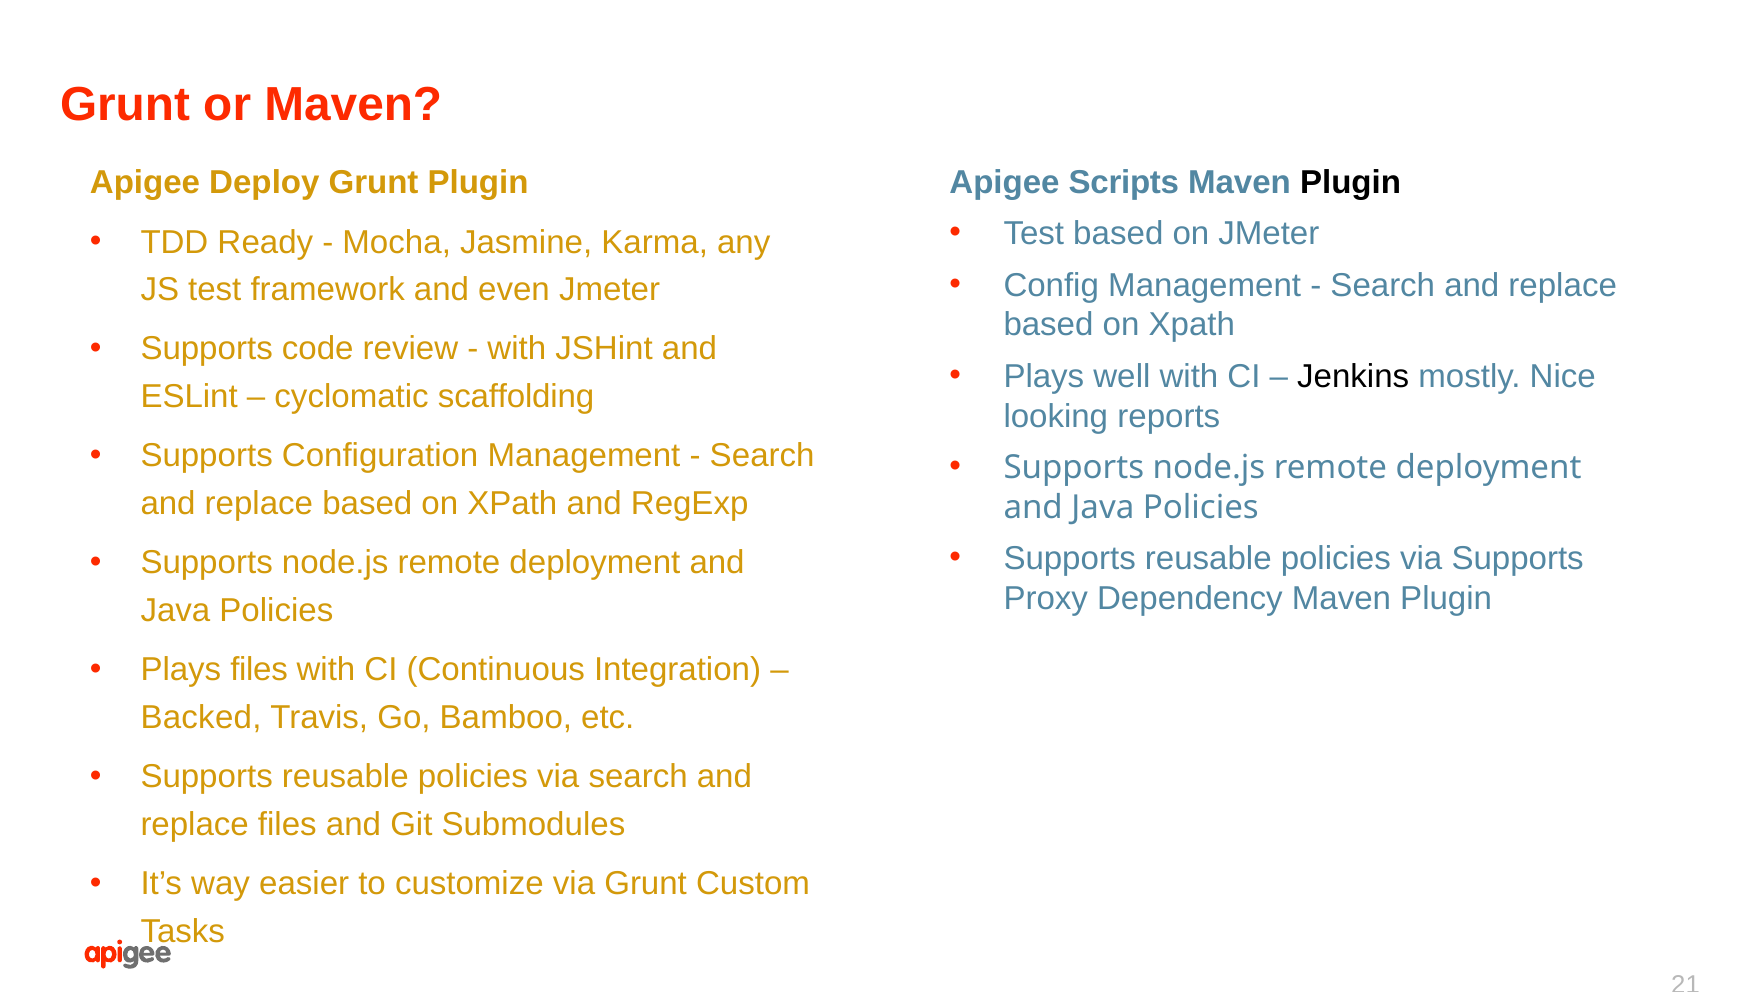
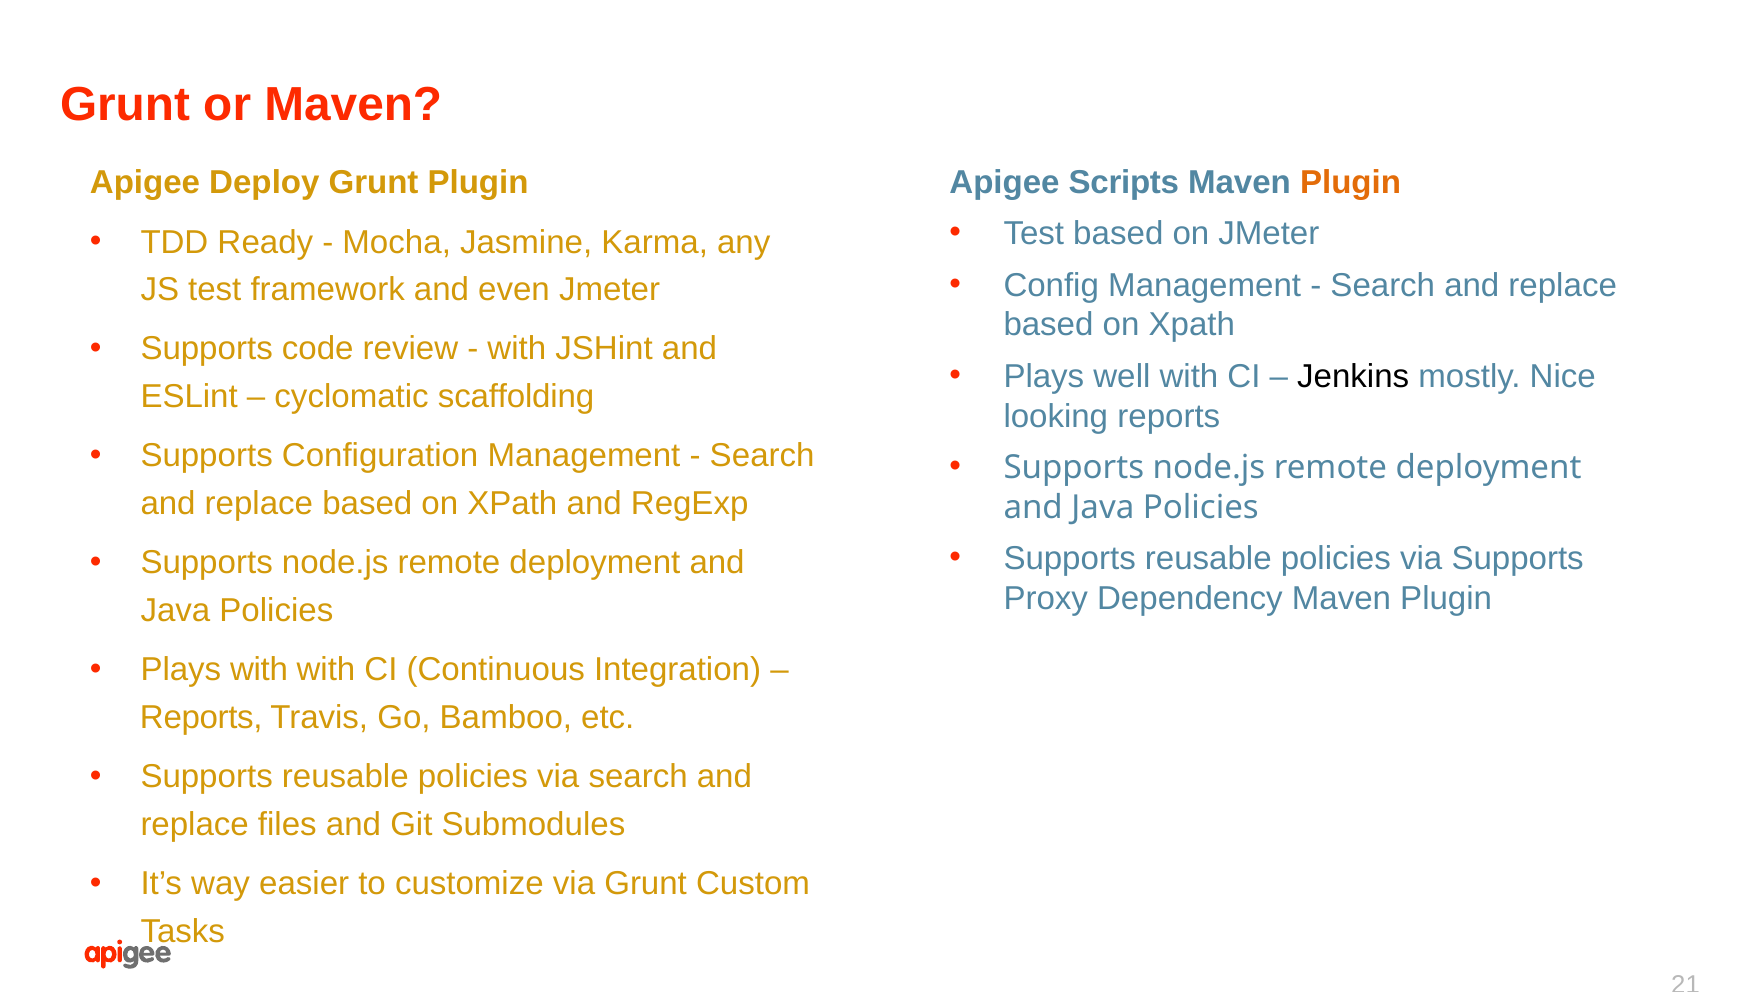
Plugin colour: black -> orange (1351, 182)
Plays files: files -> with (259, 670)
Backed: Backed -> Reports (201, 718)
